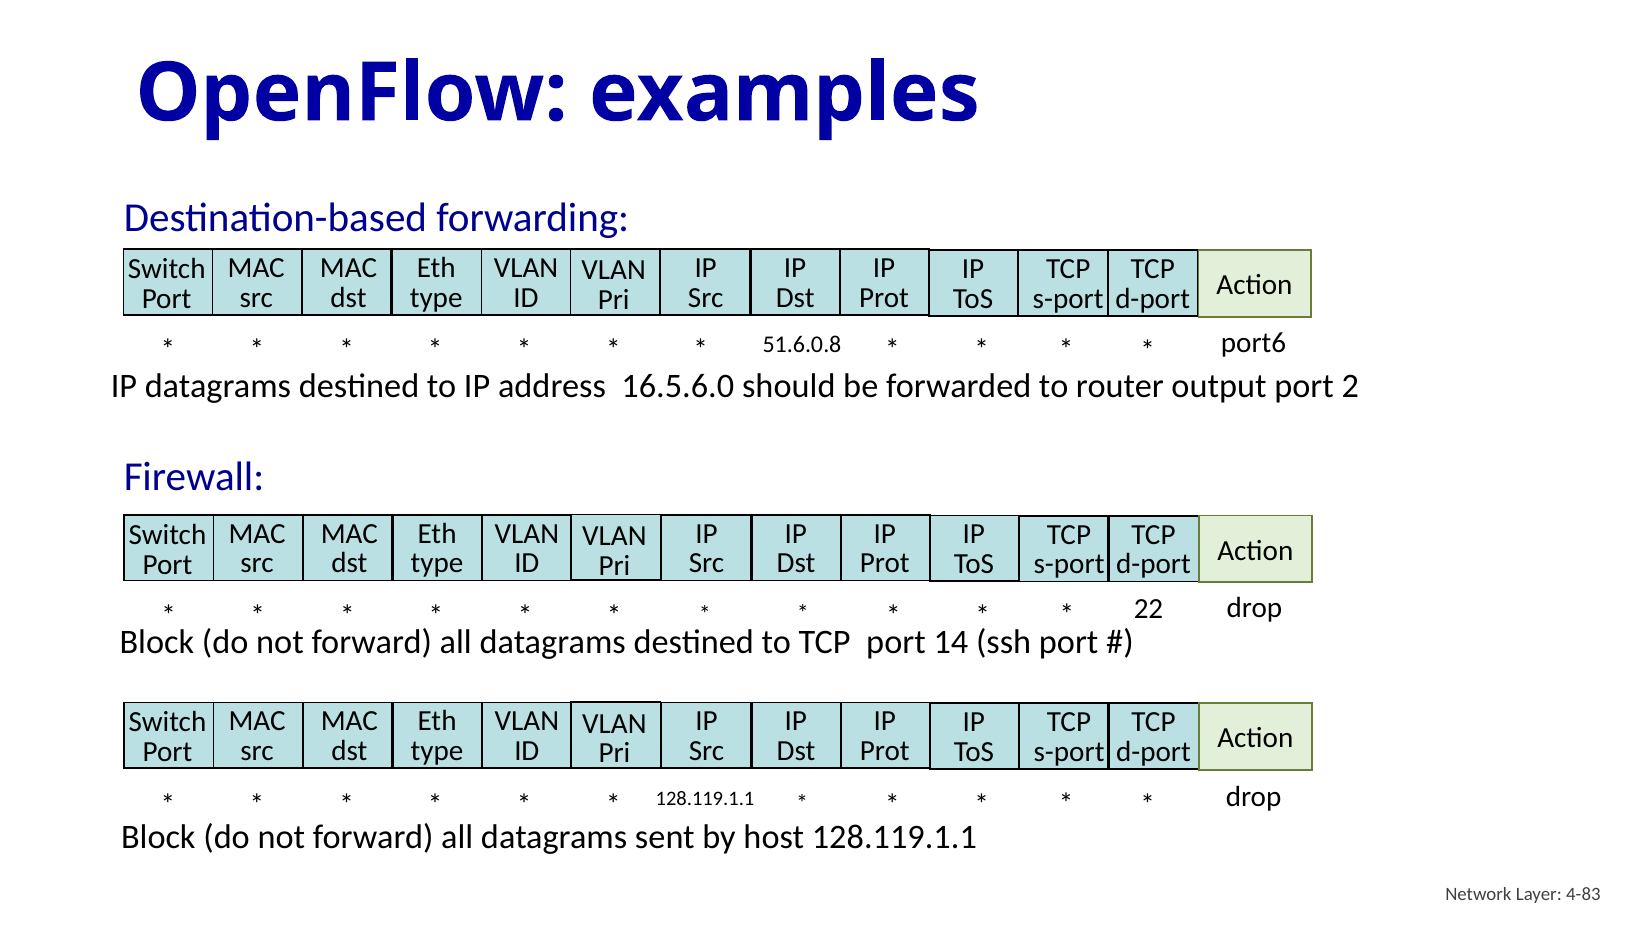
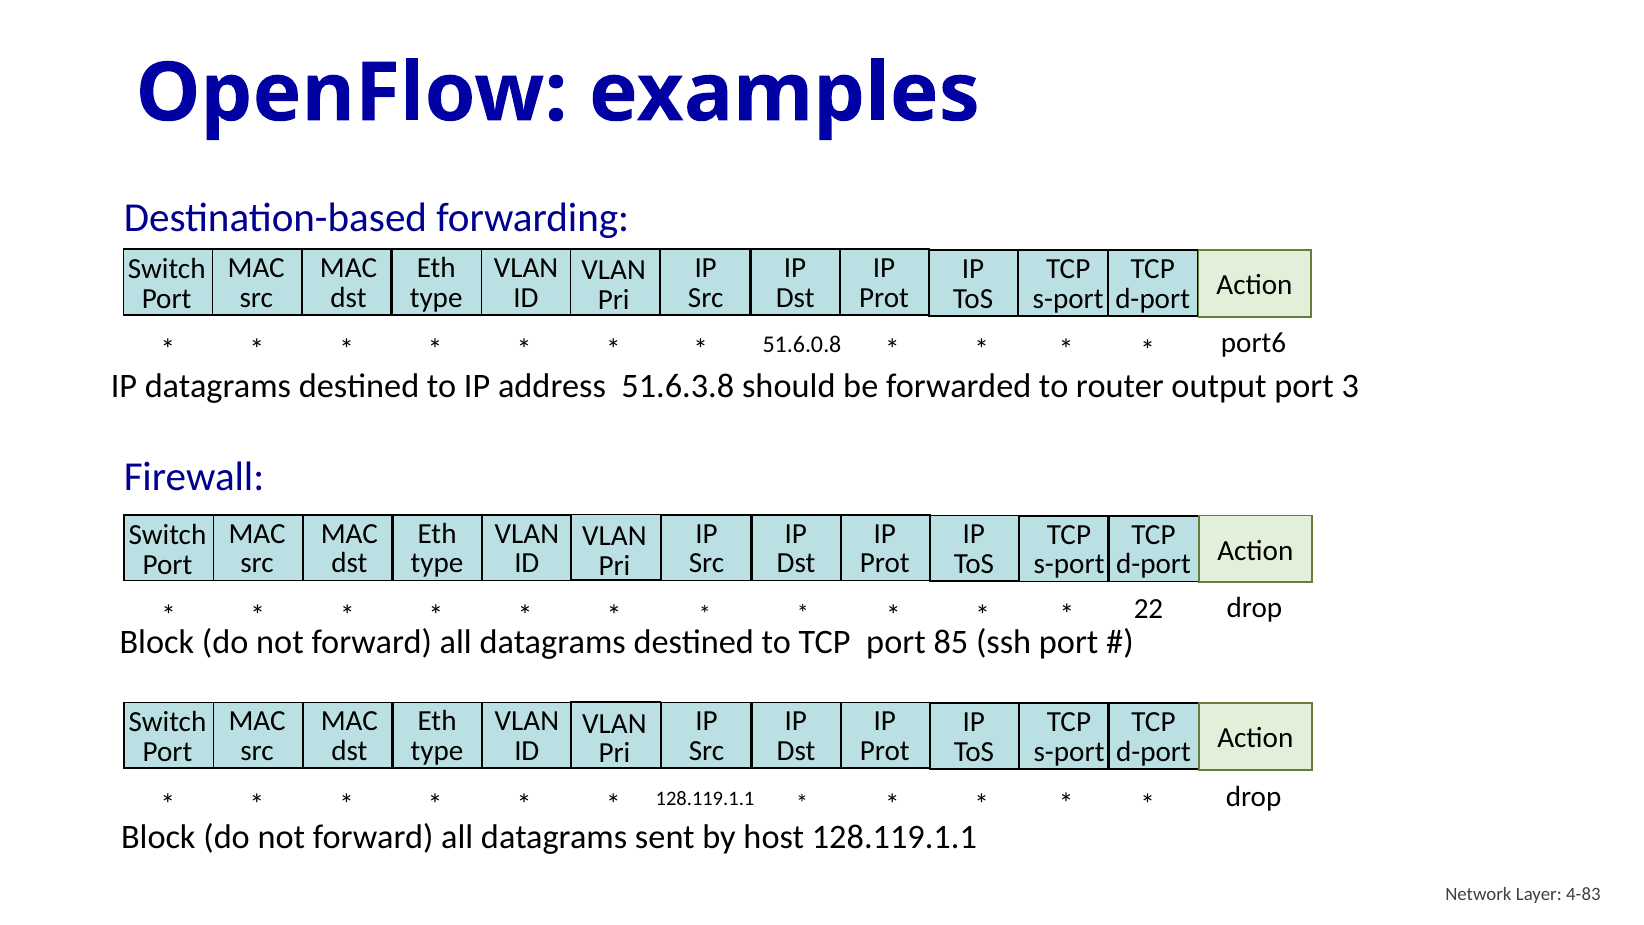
16.5.6.0: 16.5.6.0 -> 51.6.3.8 (678, 386)
2: 2 -> 3 (1350, 386)
14: 14 -> 85 (951, 642)
